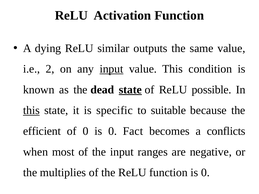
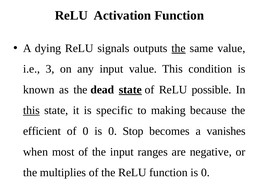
similar: similar -> signals (113, 48)
the underline: none -> present (179, 48)
2: 2 -> 3 (50, 69)
input underline: present -> none (111, 69)
suitable: suitable -> making (168, 111)
Fact: Fact -> Stop (133, 131)
conflicts: conflicts -> vanishes (226, 131)
